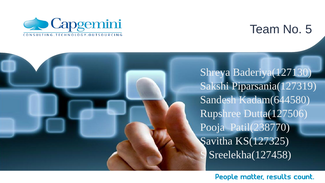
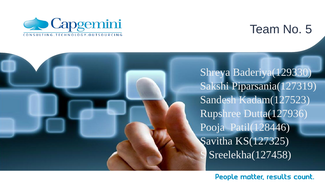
Baderiya(127130: Baderiya(127130 -> Baderiya(129330 (272, 72)
Kadam(644580: Kadam(644580 -> Kadam(127523 (274, 100)
Dutta(127506: Dutta(127506 -> Dutta(127936 (276, 113)
Patil(238770: Patil(238770 -> Patil(128446 (260, 127)
